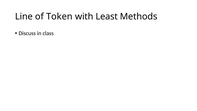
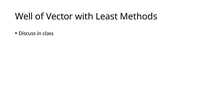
Line: Line -> Well (24, 17)
Token: Token -> Vector (59, 17)
